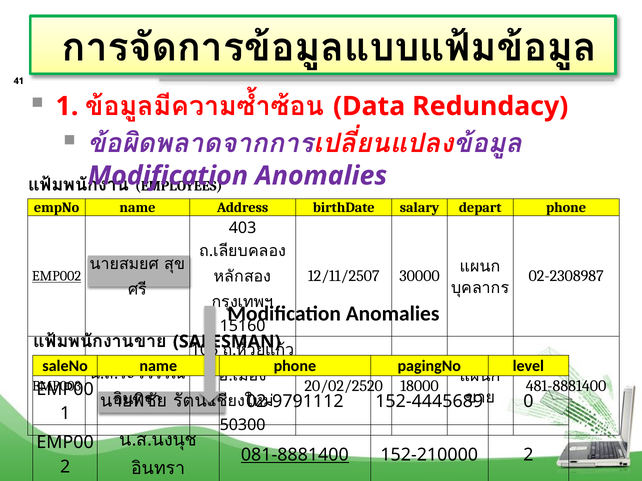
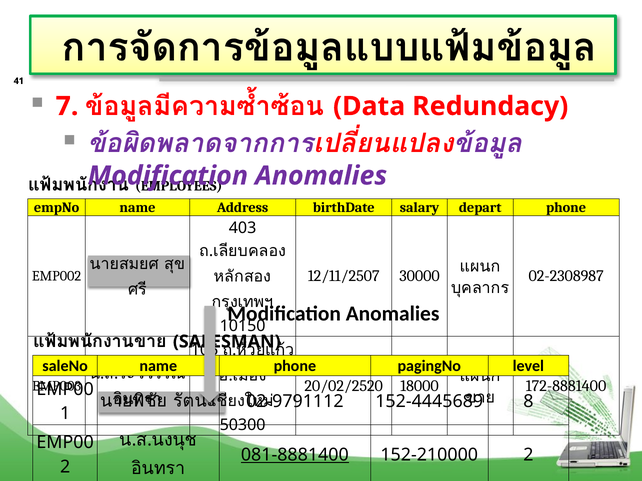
1: 1 -> 7 (67, 106)
EMP002 underline: present -> none (57, 276)
15160: 15160 -> 10150 (243, 327)
481-8881400: 481-8881400 -> 172-8881400 (566, 386)
0: 0 -> 8 (528, 402)
